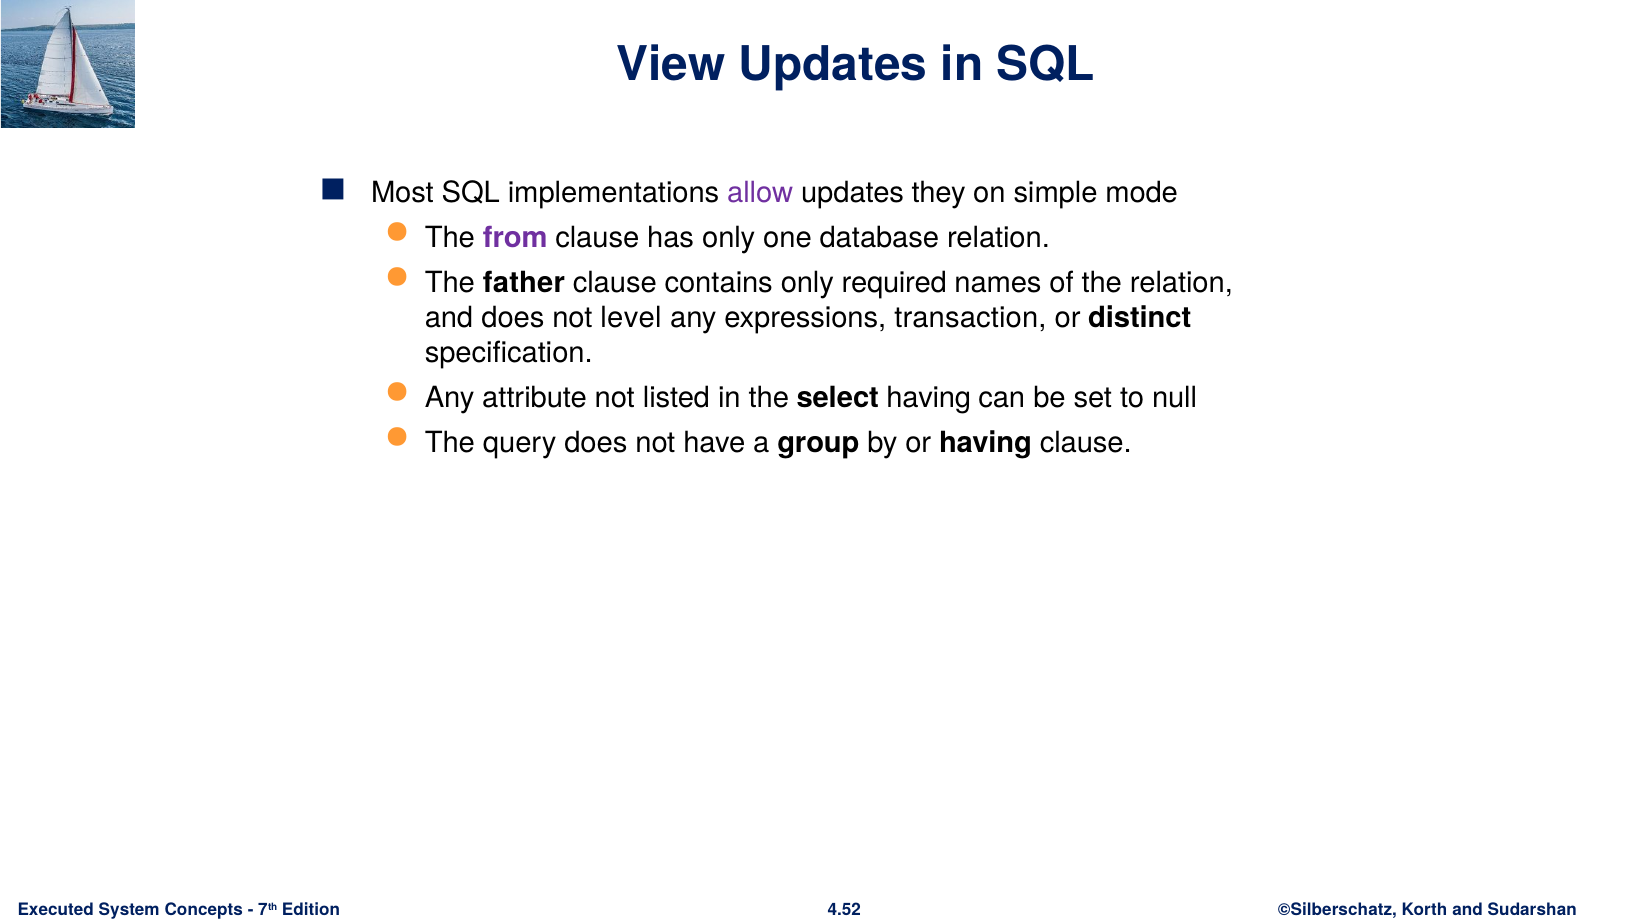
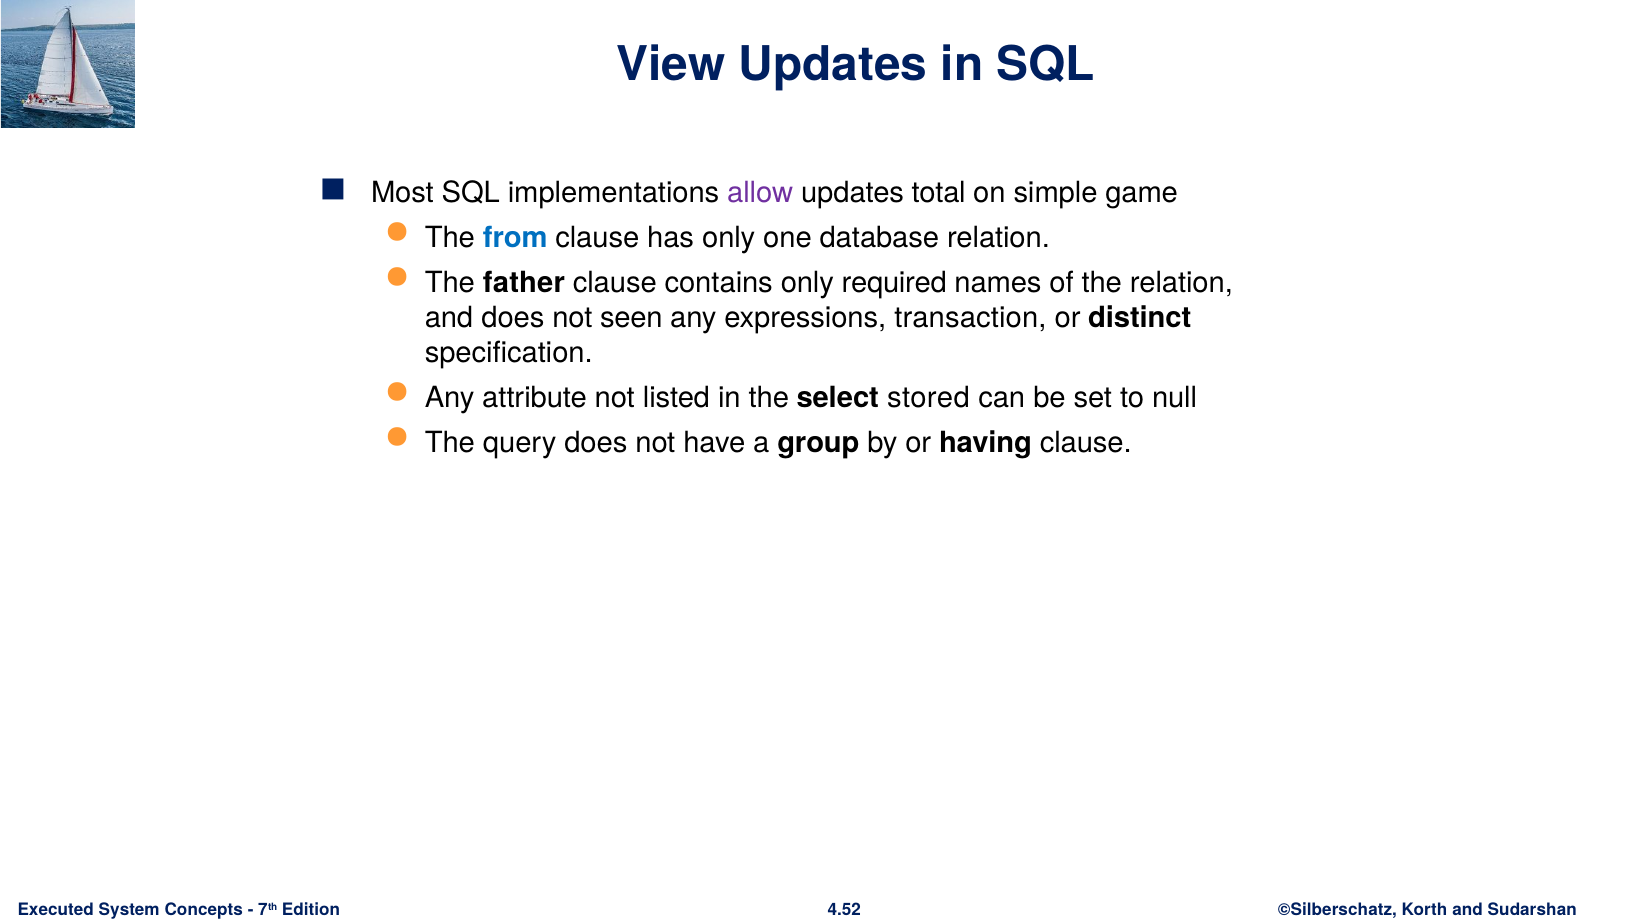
they: they -> total (939, 193)
mode: mode -> game (1142, 193)
from colour: purple -> blue (515, 238)
level: level -> seen (631, 318)
select having: having -> stored (928, 398)
